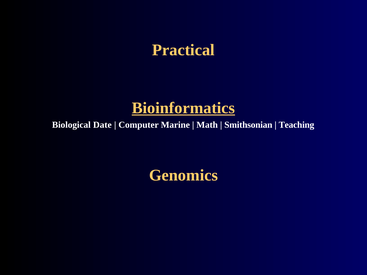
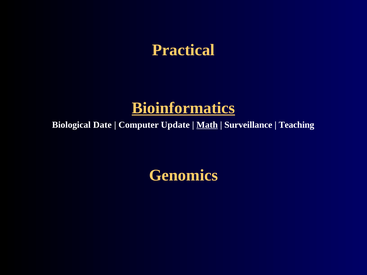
Marine: Marine -> Update (175, 125)
Math underline: none -> present (207, 125)
Smithsonian: Smithsonian -> Surveillance (248, 125)
